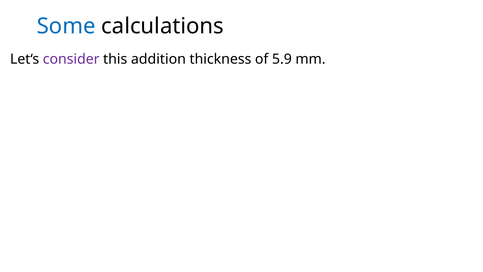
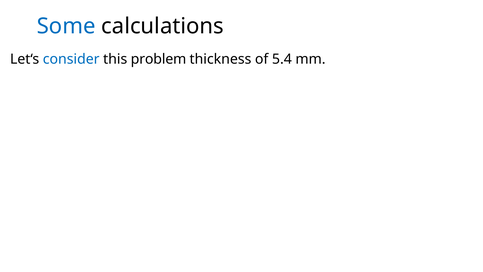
consider colour: purple -> blue (71, 59)
addition: addition -> problem (159, 59)
5.9: 5.9 -> 5.4 (282, 59)
